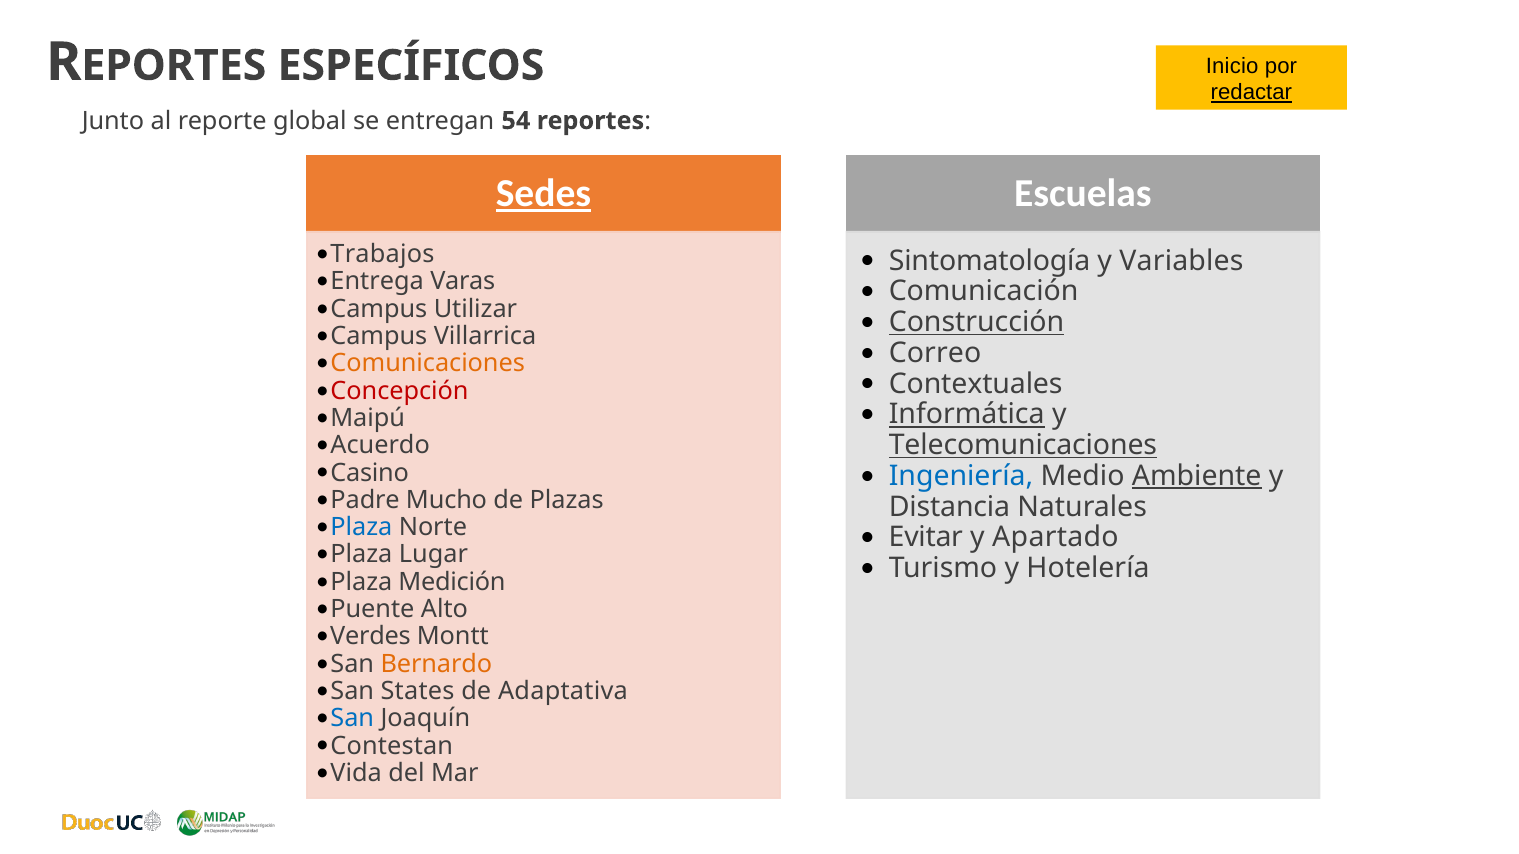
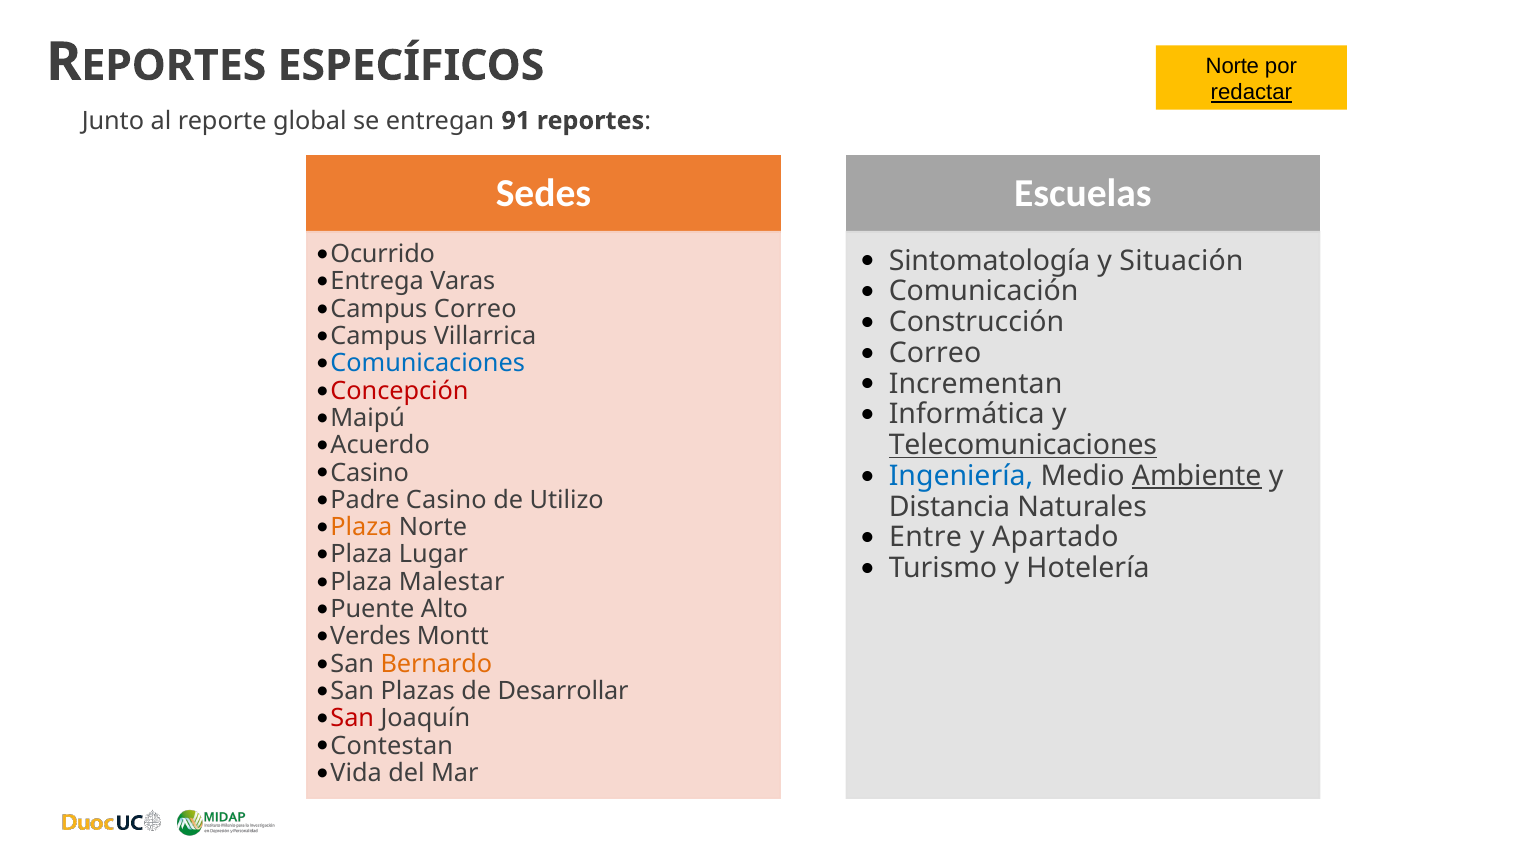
Inicio: Inicio -> Norte (1232, 66)
54: 54 -> 91 (516, 121)
Sedes underline: present -> none (543, 194)
Trabajos: Trabajos -> Ocurrido (383, 254)
Variables: Variables -> Situación (1182, 261)
Campus Utilizar: Utilizar -> Correo (475, 309)
Construcción underline: present -> none (976, 322)
Comunicaciones colour: orange -> blue (428, 364)
Contextuales: Contextuales -> Incrementan (976, 384)
Informática underline: present -> none (967, 415)
Padre Mucho: Mucho -> Casino (446, 500)
Plazas: Plazas -> Utilizo (567, 500)
Plaza colour: blue -> orange (361, 528)
Evitar: Evitar -> Entre (926, 538)
Medición: Medición -> Malestar (452, 582)
States: States -> Plazas (418, 691)
Adaptativa: Adaptativa -> Desarrollar (563, 691)
San colour: blue -> red (352, 719)
